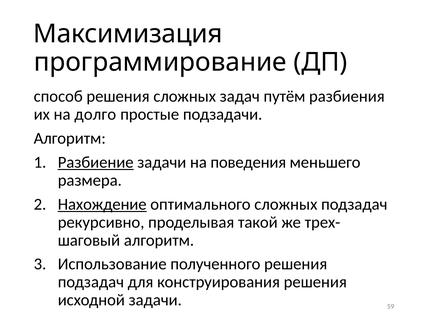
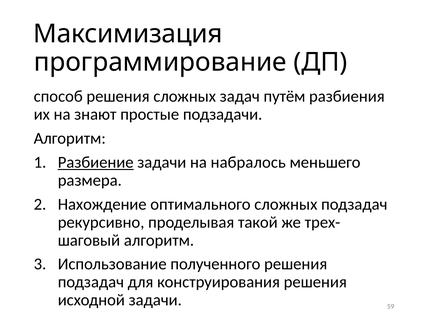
долго: долго -> знают (95, 114)
поведения: поведения -> набралось (248, 162)
Нахождение underline: present -> none (102, 204)
